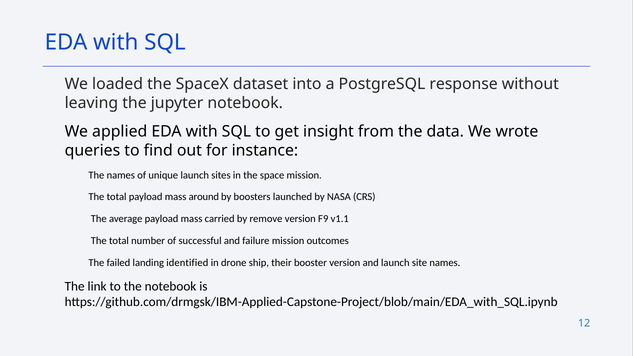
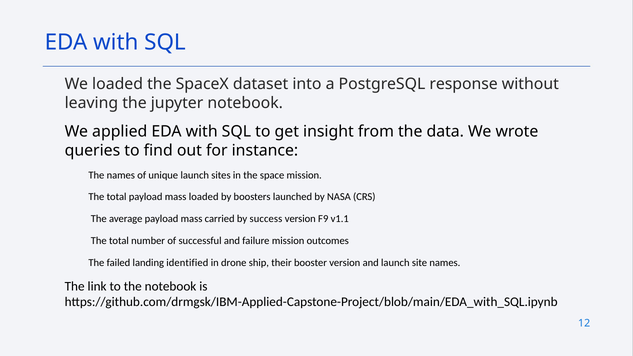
mass around: around -> loaded (204, 197)
remove: remove -> success (266, 219)
